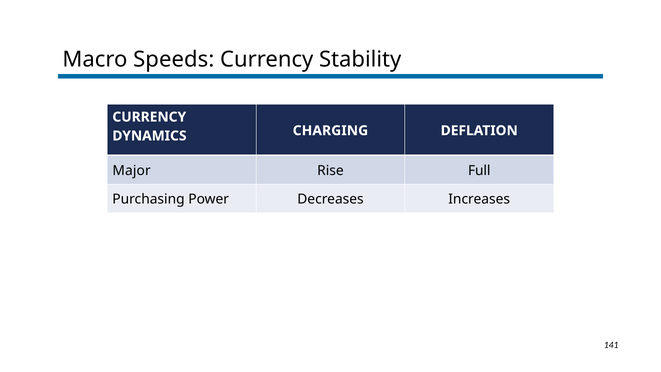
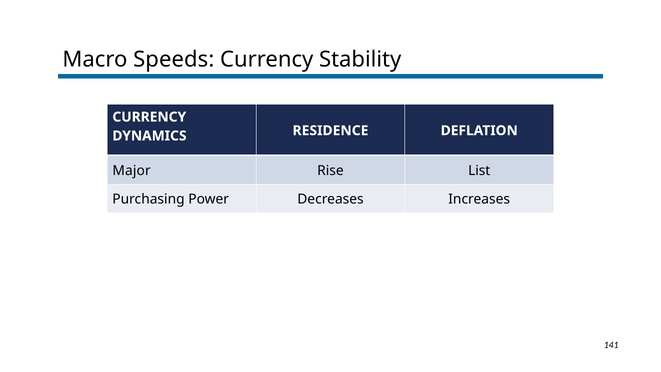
CHARGING: CHARGING -> RESIDENCE (330, 131)
Full: Full -> List (479, 170)
